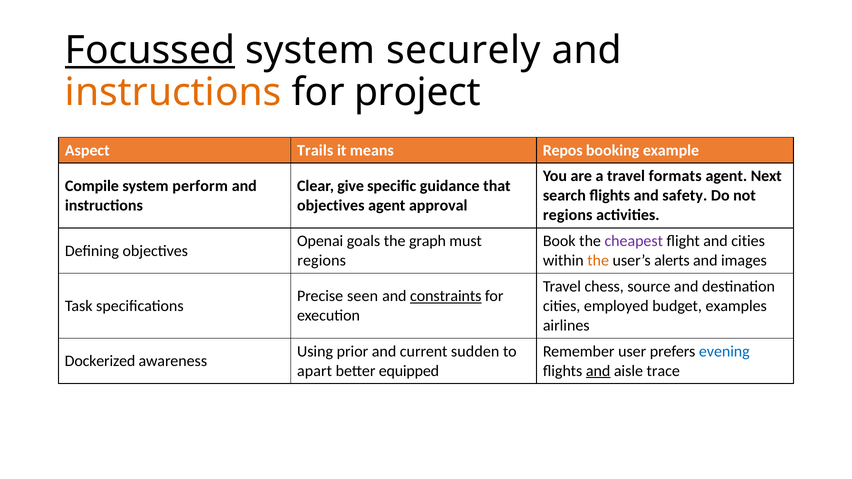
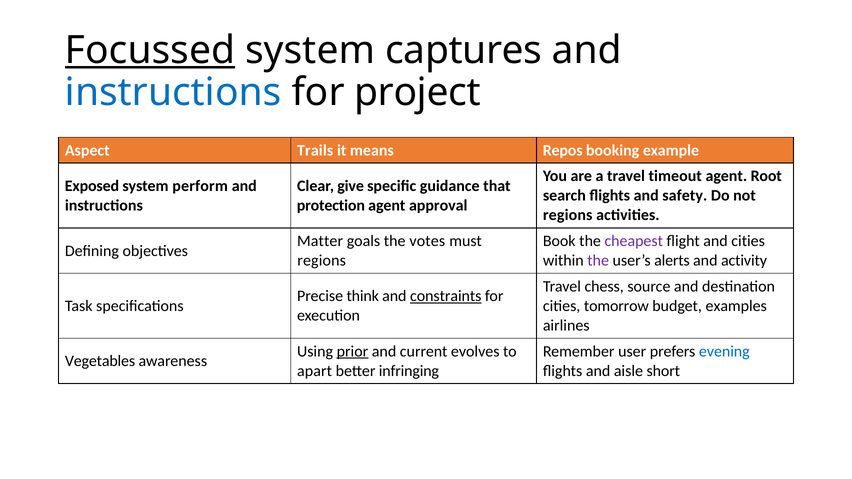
securely: securely -> captures (464, 50)
instructions colour: orange -> blue (173, 93)
formats: formats -> timeout (675, 176)
Next: Next -> Root (766, 176)
Compile: Compile -> Exposed (92, 186)
objectives: objectives -> protection (331, 206)
Openai: Openai -> Matter (320, 241)
graph: graph -> votes (427, 241)
the colour: orange -> purple (598, 261)
images: images -> activity (744, 261)
seen: seen -> think (363, 296)
employed: employed -> tomorrow (616, 306)
prior underline: none -> present (352, 352)
sudden: sudden -> evolves (475, 352)
Dockerized: Dockerized -> Vegetables (100, 361)
equipped: equipped -> infringing (409, 371)
and underline: present -> none (598, 371)
trace: trace -> short (663, 371)
